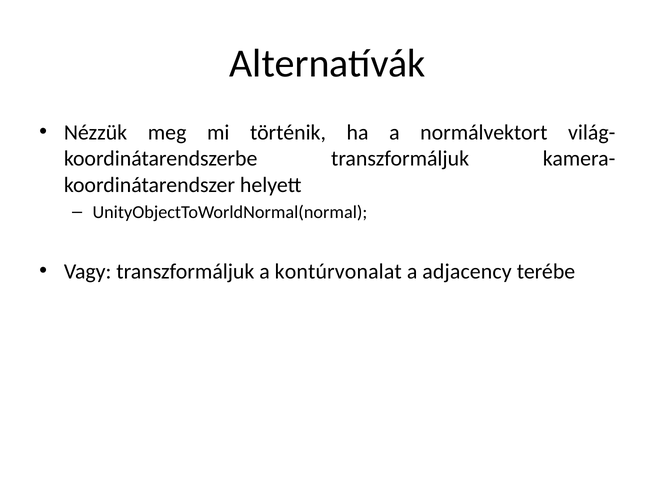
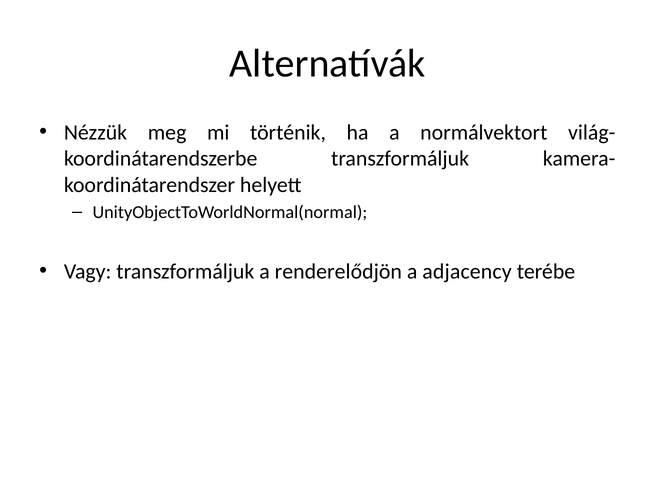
kontúrvonalat: kontúrvonalat -> renderelődjön (338, 272)
